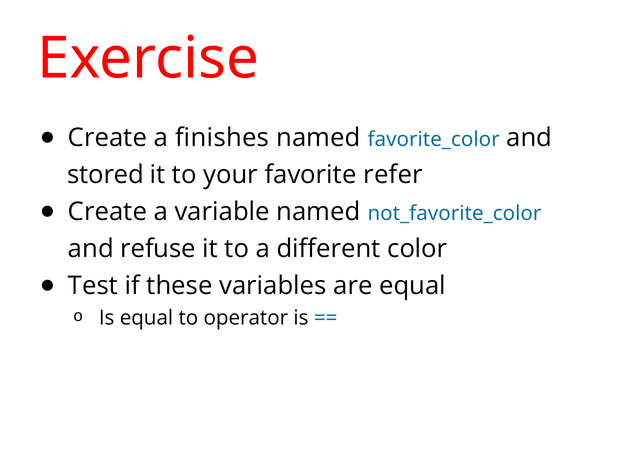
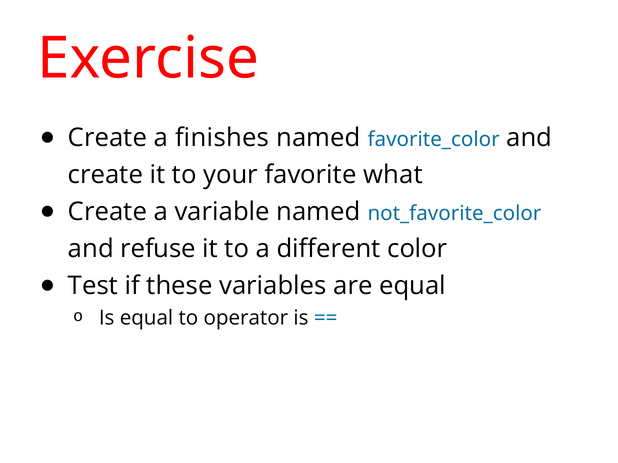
stored: stored -> create (105, 175)
refer: refer -> what (393, 175)
